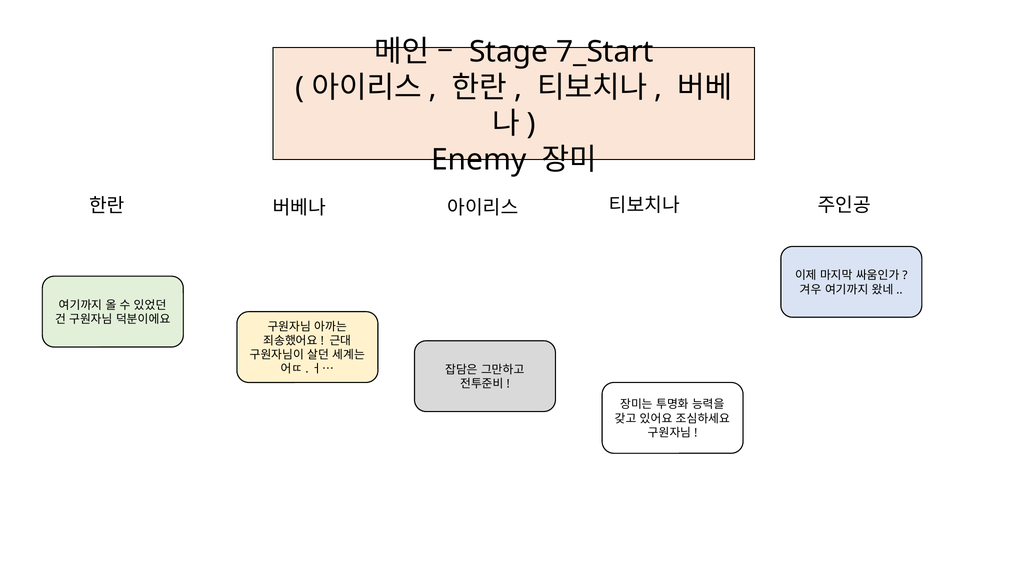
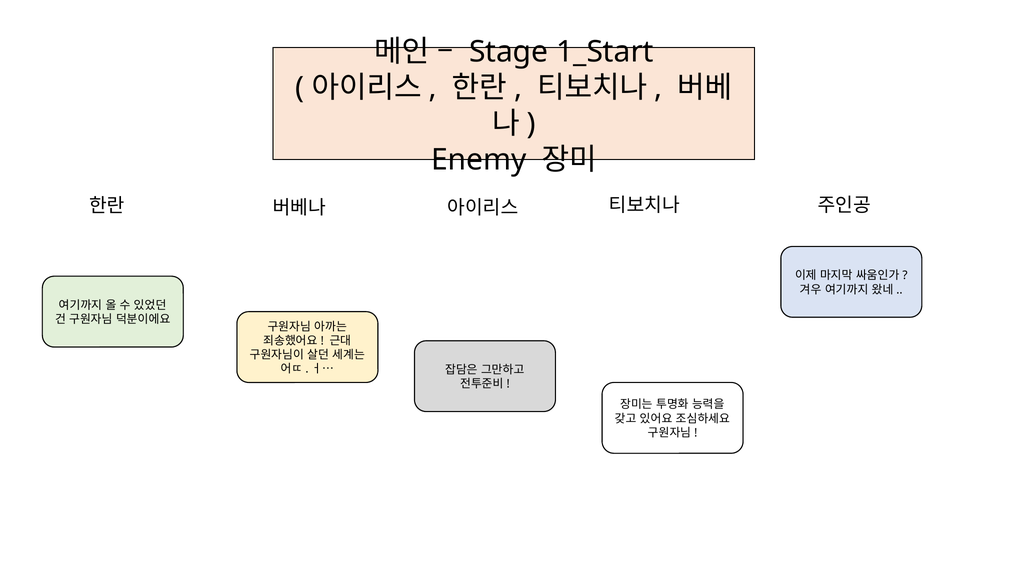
7_Start: 7_Start -> 1_Start (605, 52)
